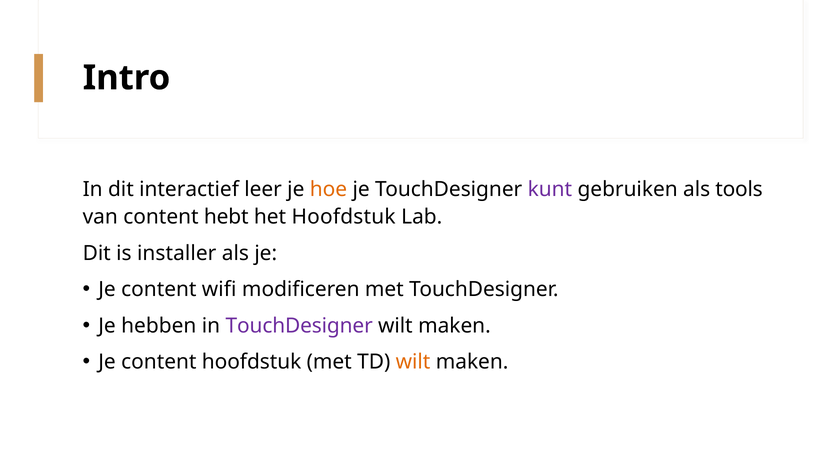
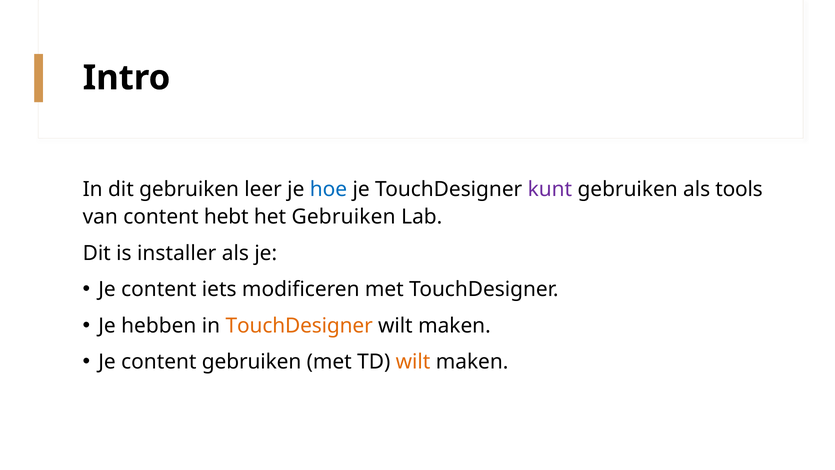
dit interactief: interactief -> gebruiken (189, 189)
hoe colour: orange -> blue (328, 189)
het Hoofdstuk: Hoofdstuk -> Gebruiken (344, 217)
wifi: wifi -> iets (219, 289)
TouchDesigner colour: purple -> orange (299, 326)
content hoofdstuk: hoofdstuk -> gebruiken (252, 362)
